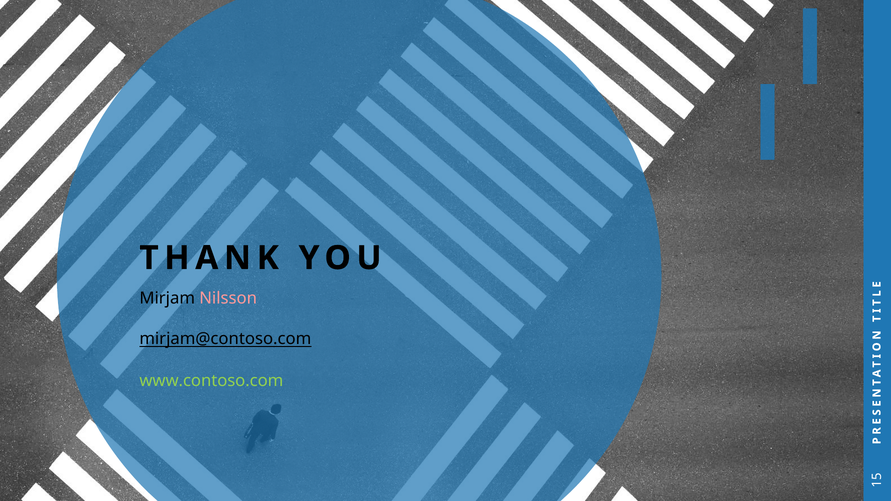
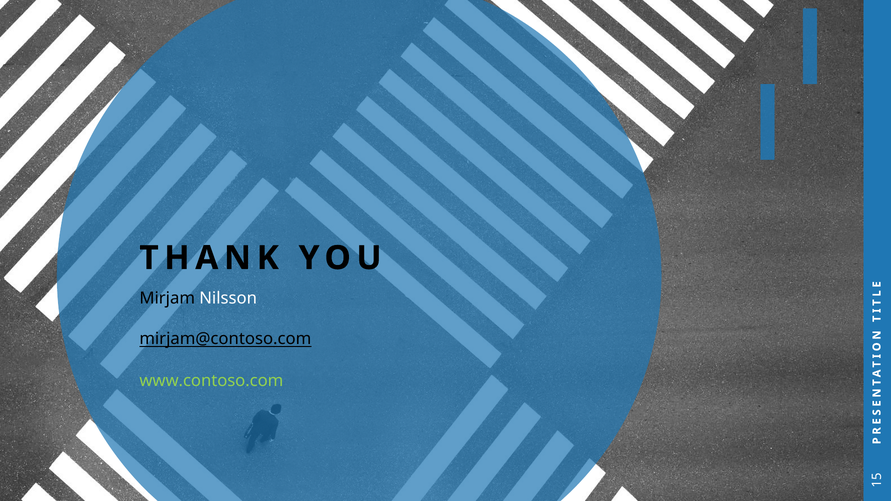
Nilsson colour: pink -> white (228, 298)
